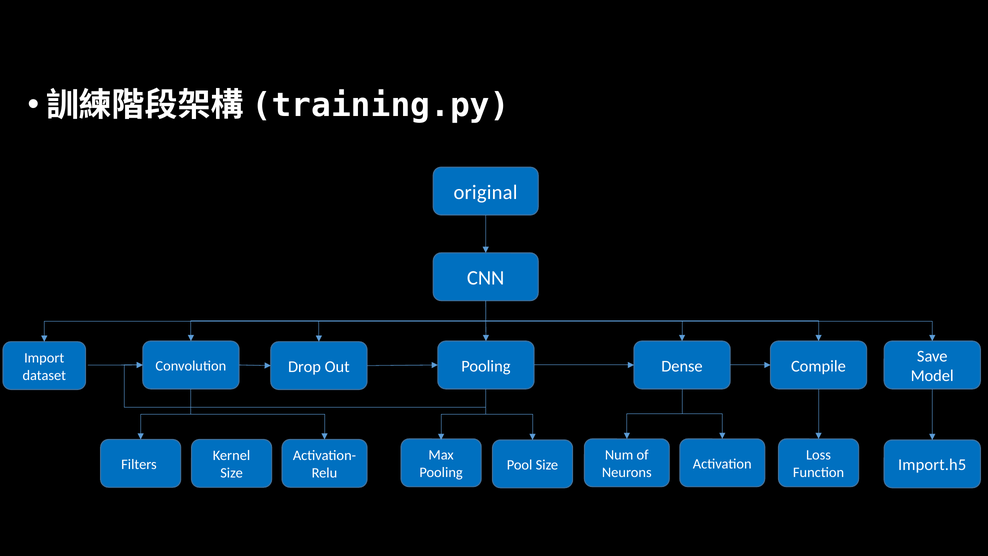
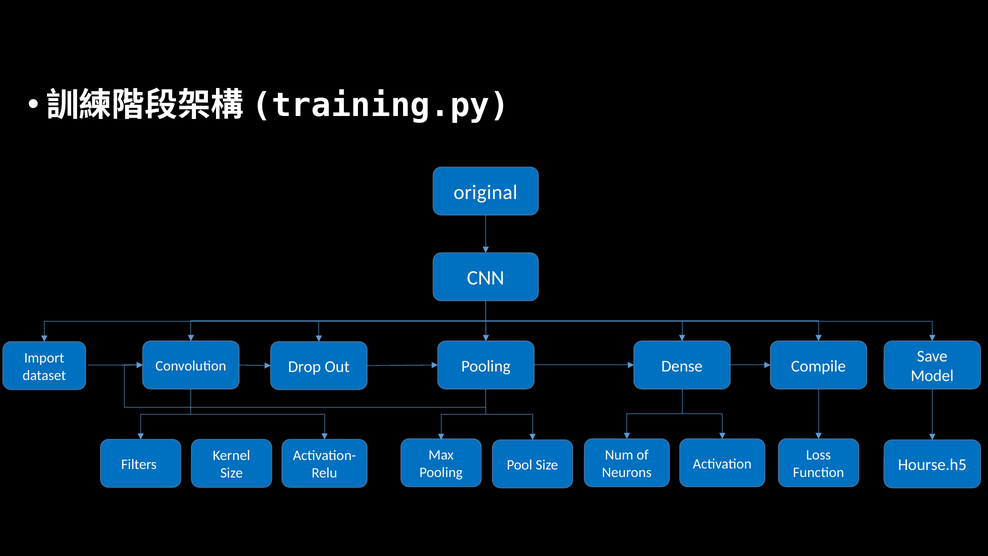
Import.h5: Import.h5 -> Hourse.h5 (932, 465)
